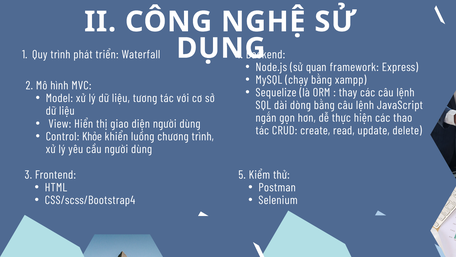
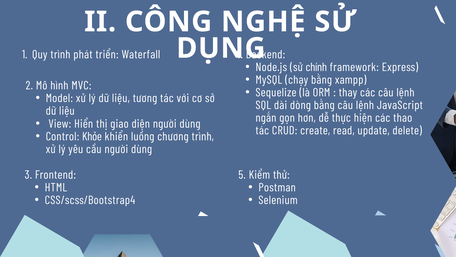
quan: quan -> chính (316, 67)
